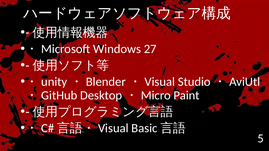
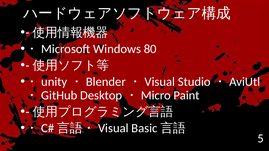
27: 27 -> 80 (150, 49)
